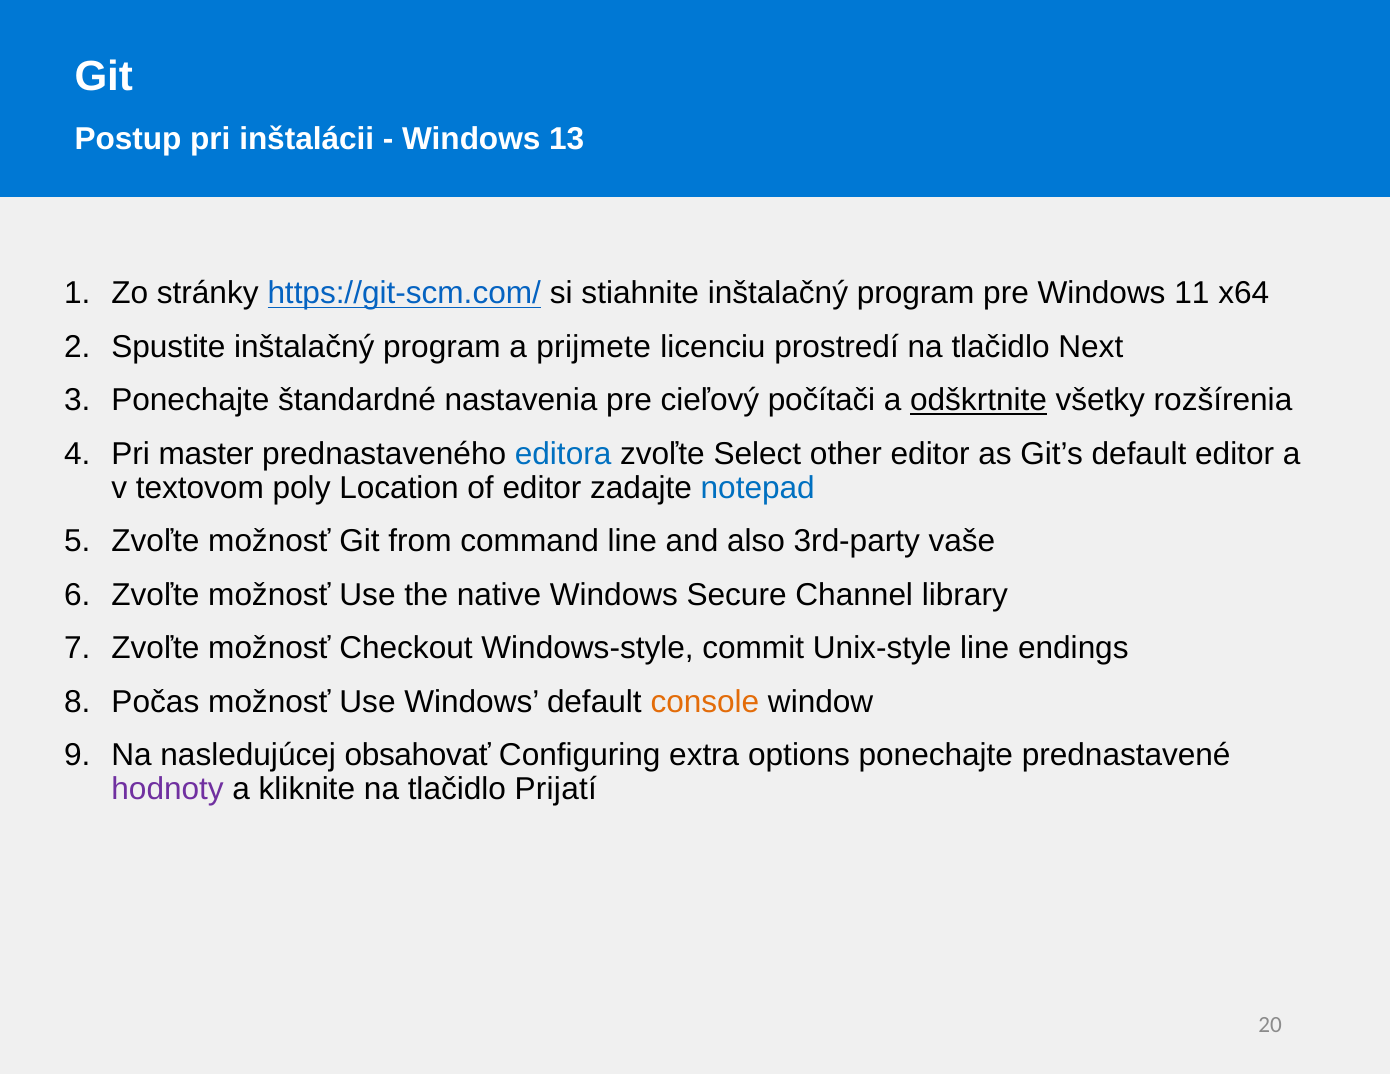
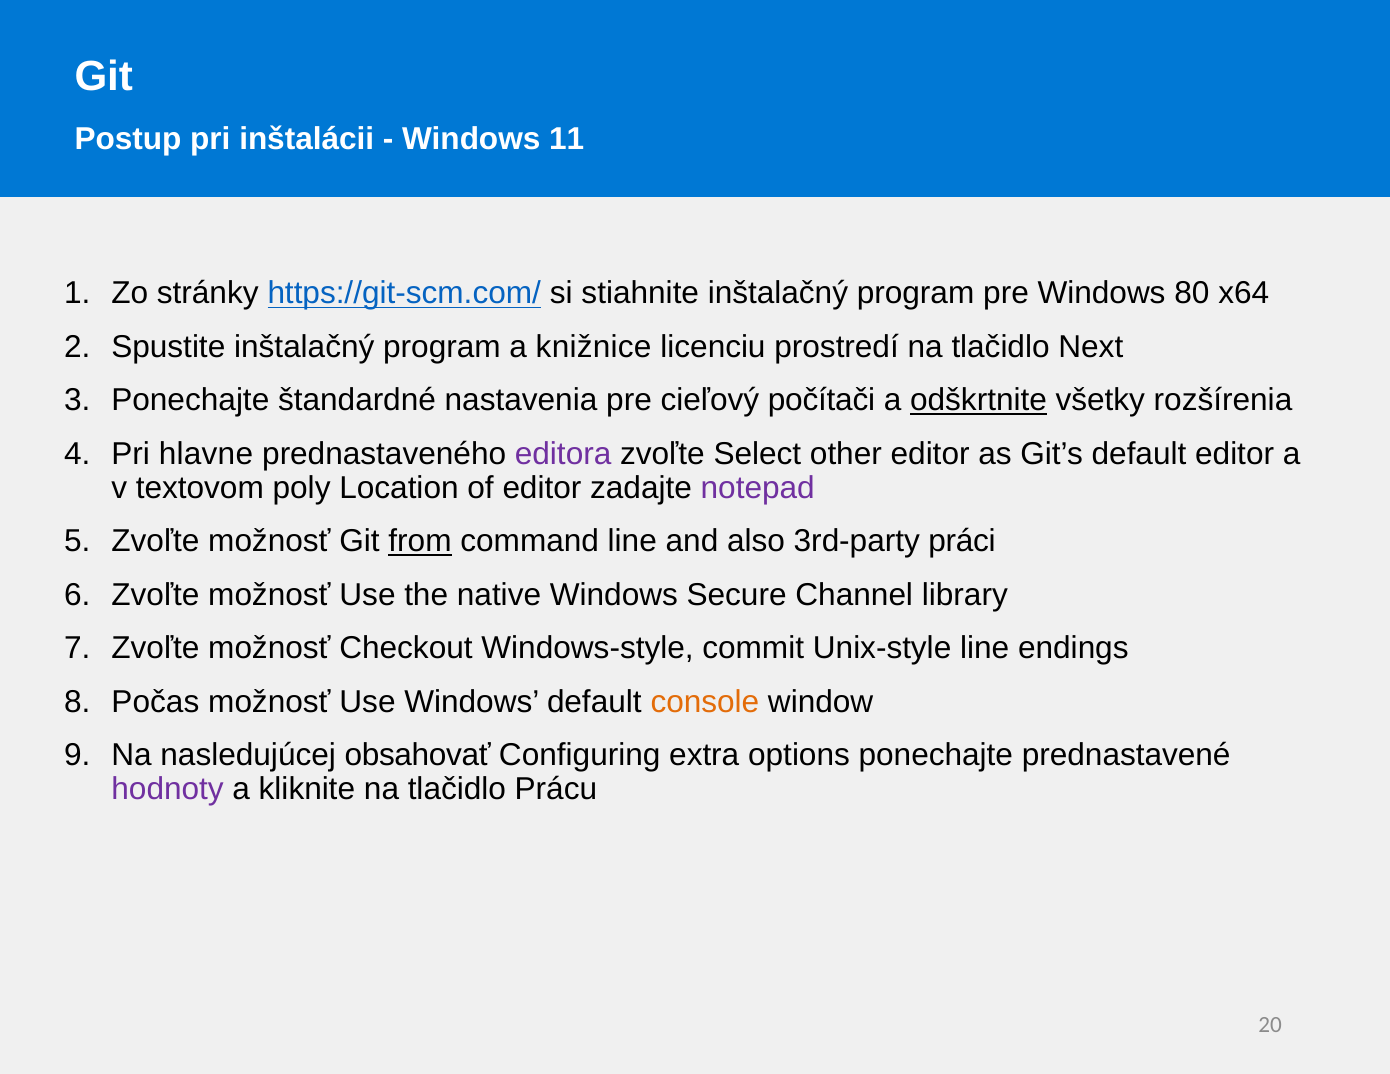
13: 13 -> 11 (567, 139)
11: 11 -> 80 (1192, 294)
prijmete: prijmete -> knižnice (594, 347)
master: master -> hlavne (206, 454)
editora colour: blue -> purple (563, 454)
notepad colour: blue -> purple (758, 488)
from underline: none -> present (420, 541)
vaše: vaše -> práci (962, 541)
Prijatí: Prijatí -> Prácu (556, 789)
